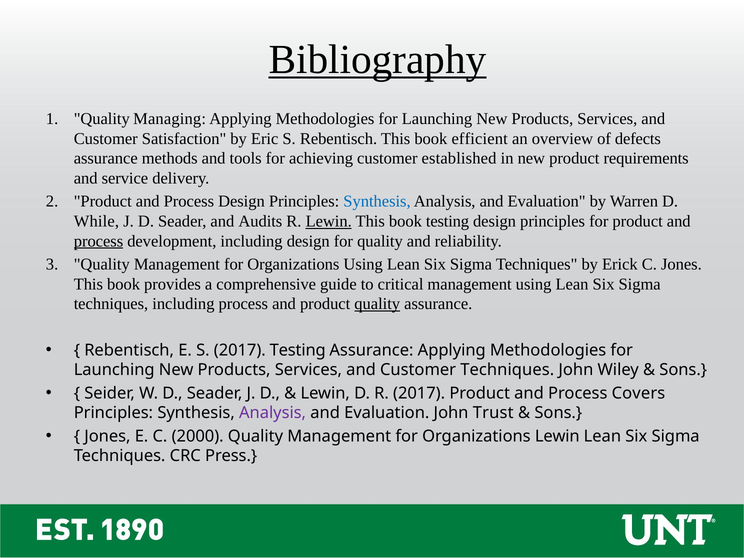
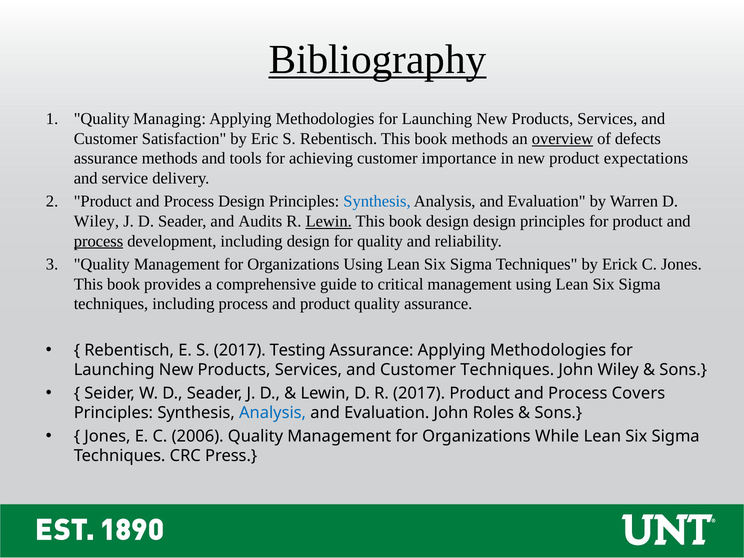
book efficient: efficient -> methods (480, 139)
overview underline: none -> present (562, 139)
established: established -> importance (459, 158)
requirements: requirements -> expectations (646, 158)
While: While -> Wiley (96, 221)
book testing: testing -> design (447, 221)
quality underline: present -> none (377, 304)
Analysis colour: purple -> blue (273, 413)
Trust: Trust -> Roles (493, 413)
2000: 2000 -> 2006 (198, 436)
Organizations Lewin: Lewin -> While (557, 436)
